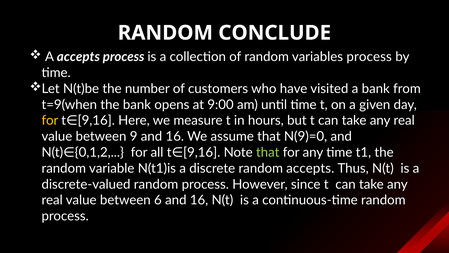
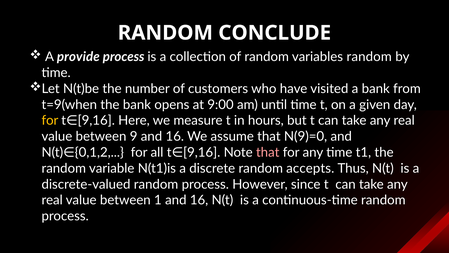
A accepts: accepts -> provide (78, 57)
variables process: process -> random (369, 57)
that colour: light green -> pink (268, 152)
6: 6 -> 1 (158, 200)
